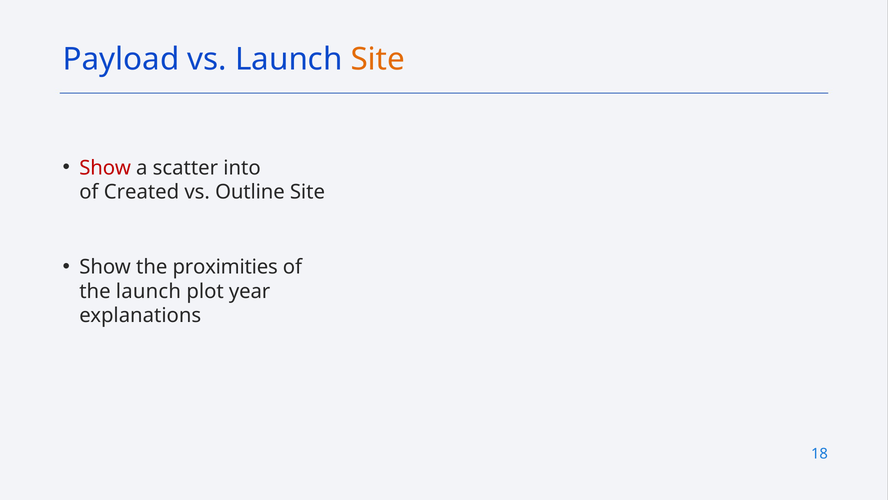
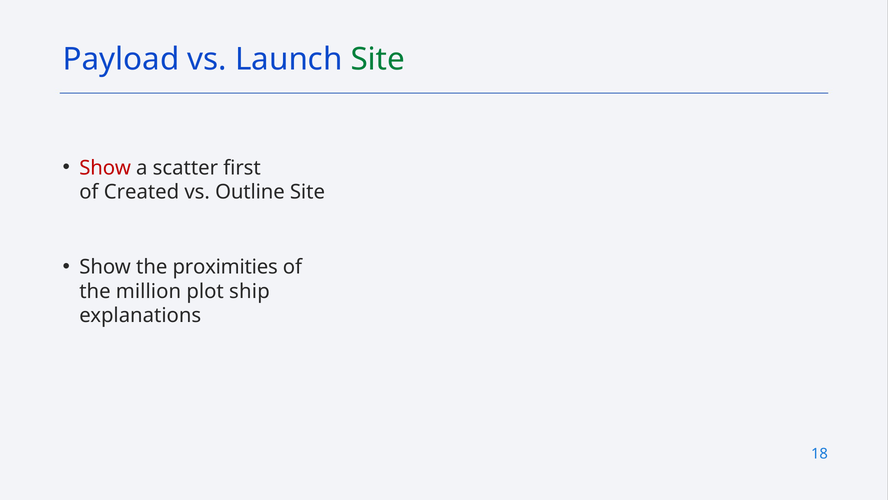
Site colour: orange -> green (378, 59)
into: into -> first (242, 168)
the launch: launch -> million (148, 291)
year: year -> ship (249, 291)
